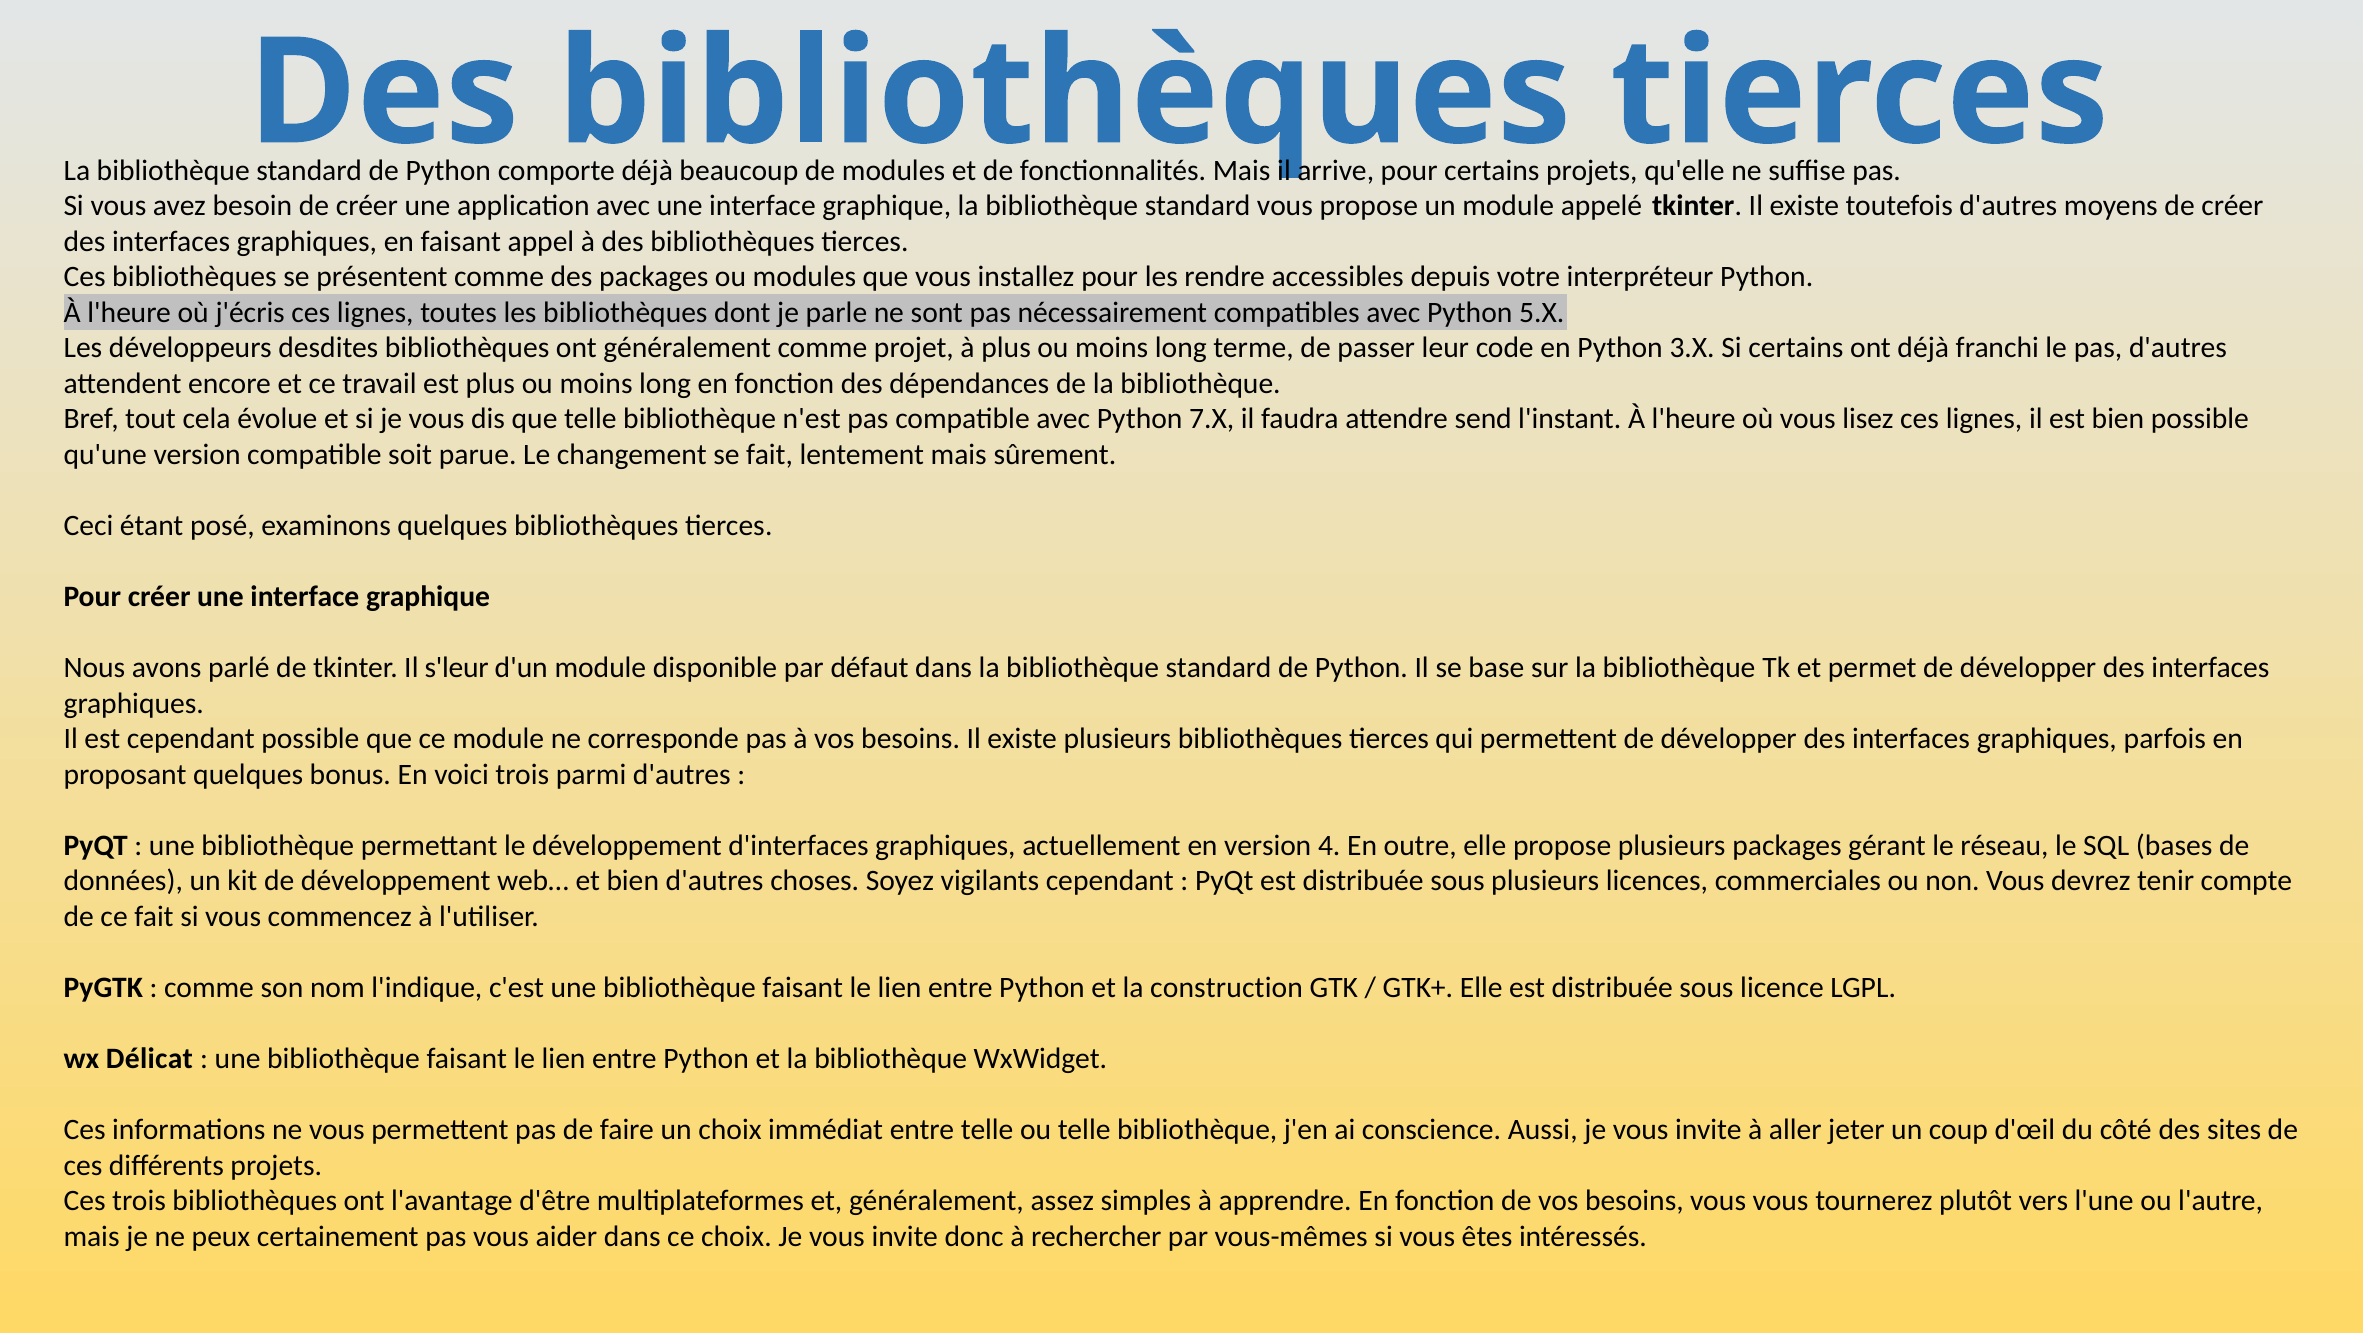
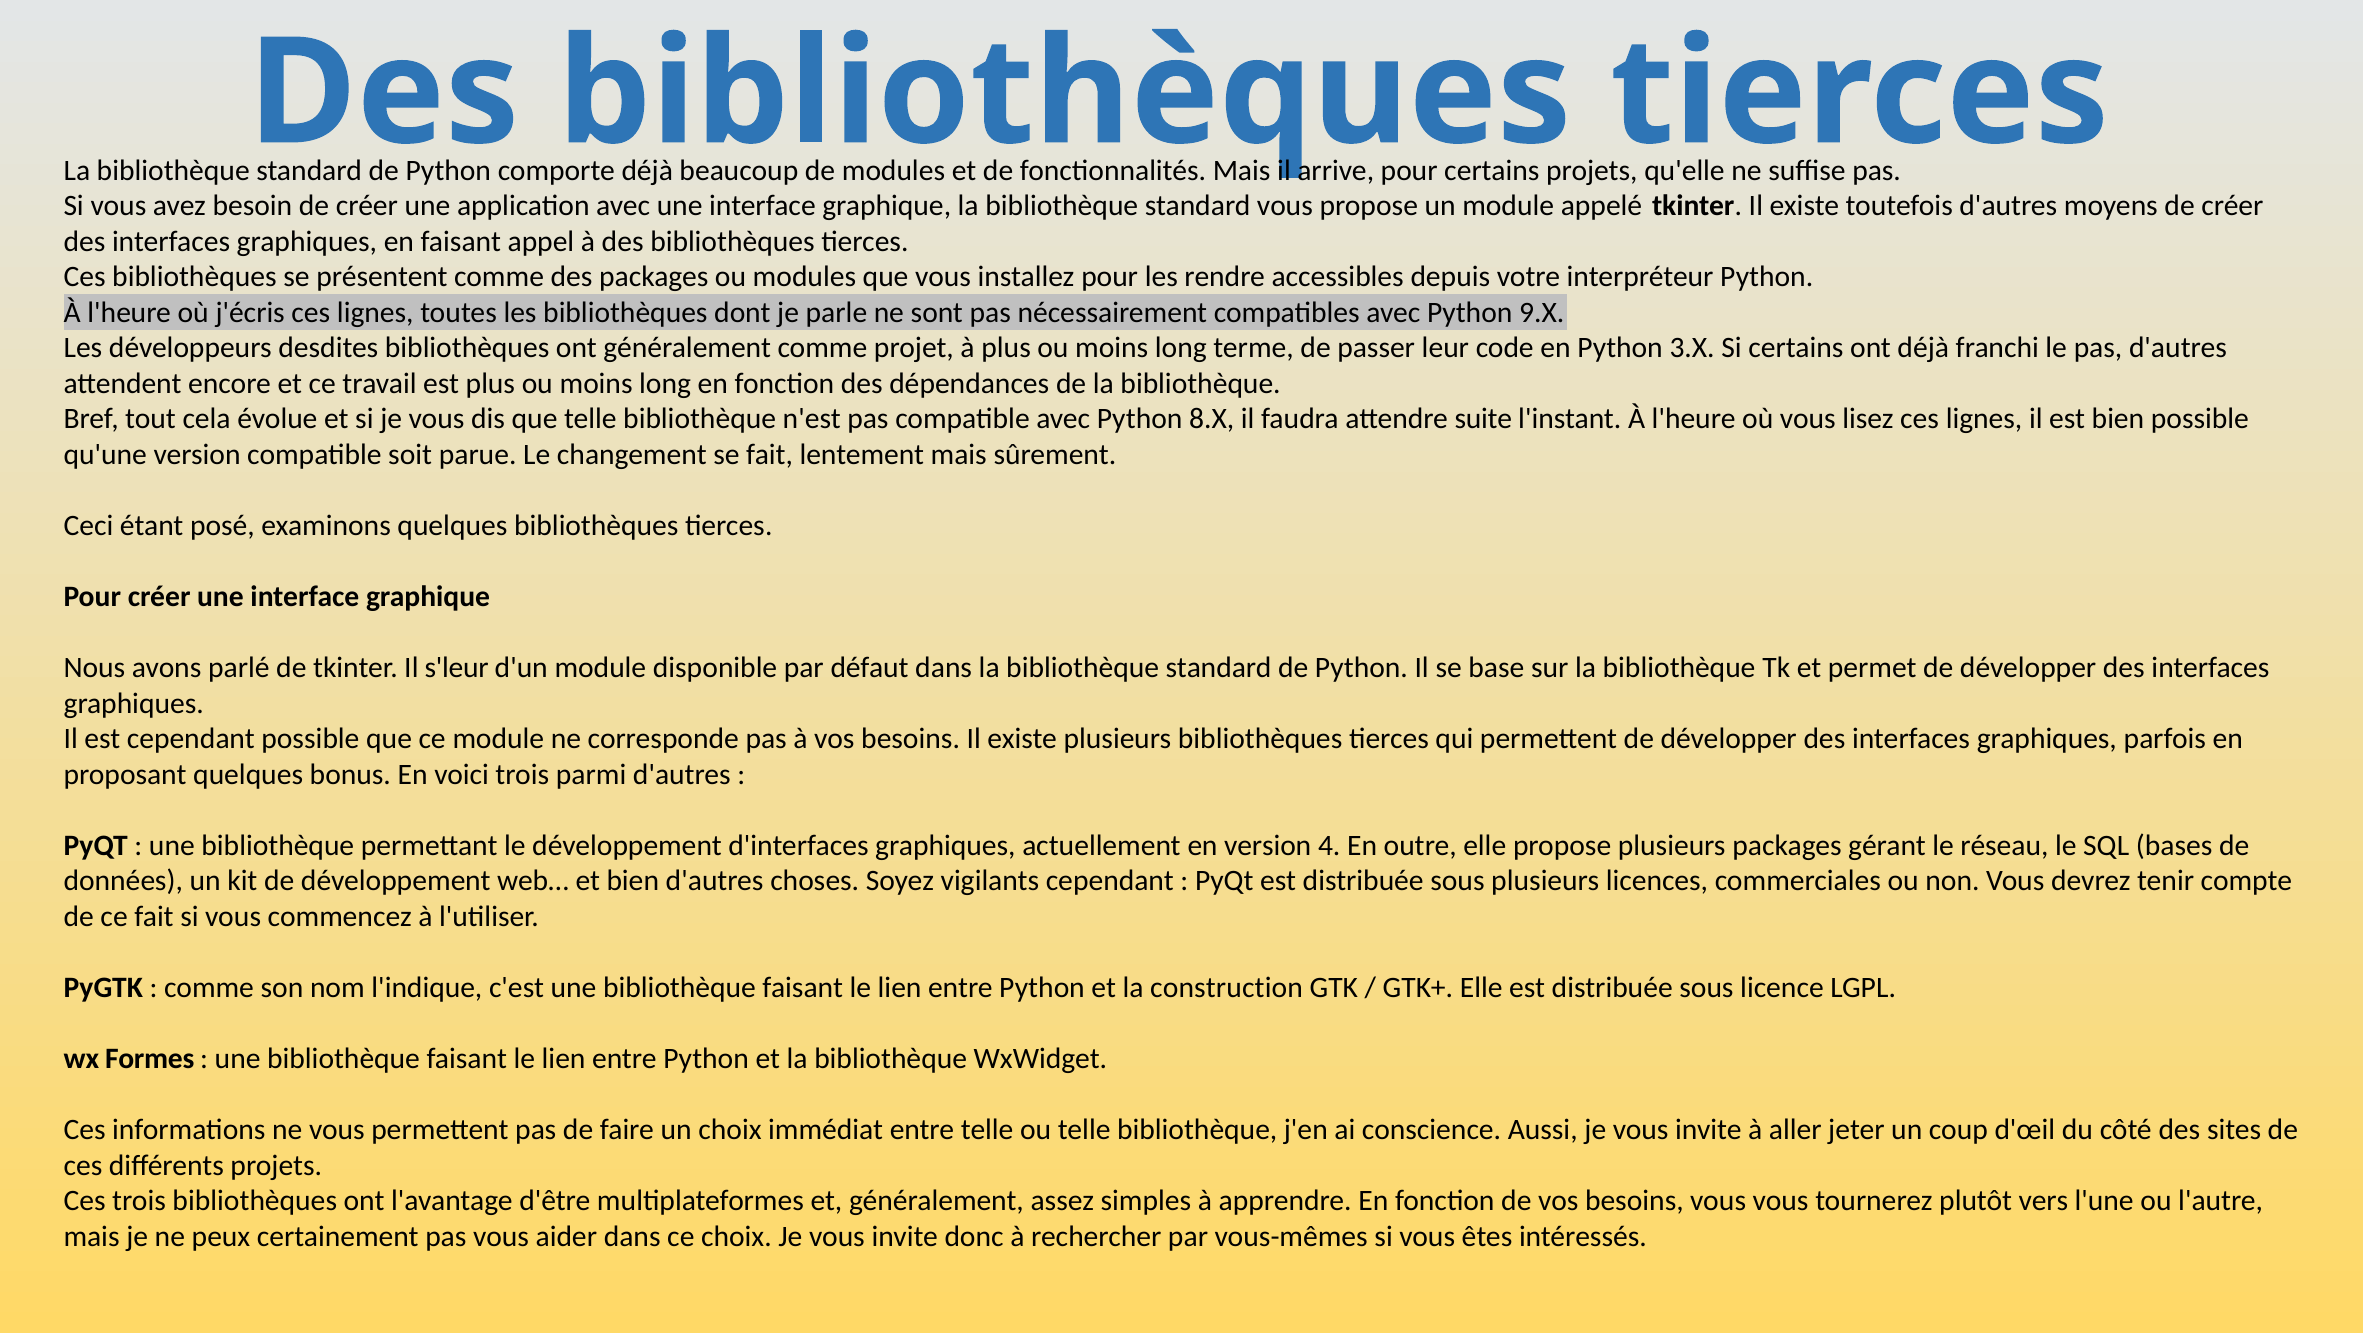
5.X: 5.X -> 9.X (1542, 312)
7.X: 7.X -> 8.X (1212, 419)
send: send -> suite (1483, 419)
Délicat: Délicat -> Formes (150, 1059)
